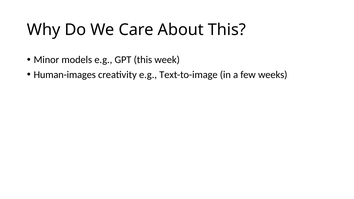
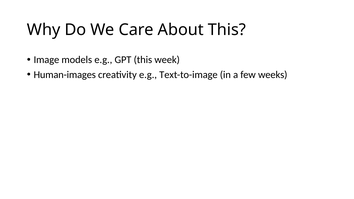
Minor: Minor -> Image (46, 60)
